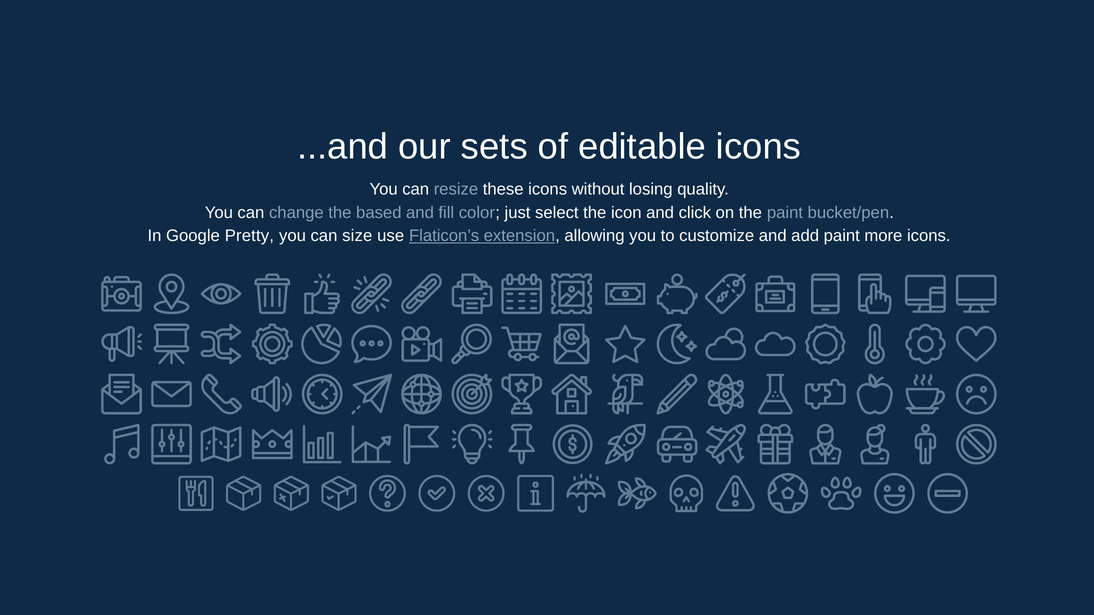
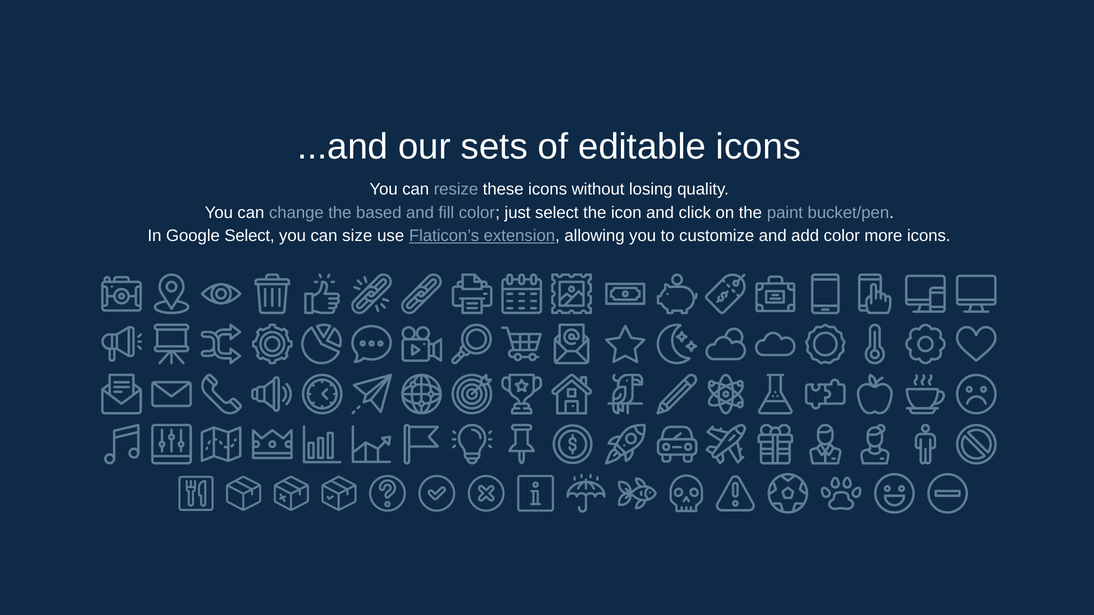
Google Pretty: Pretty -> Select (250, 236)
add paint: paint -> color (842, 236)
